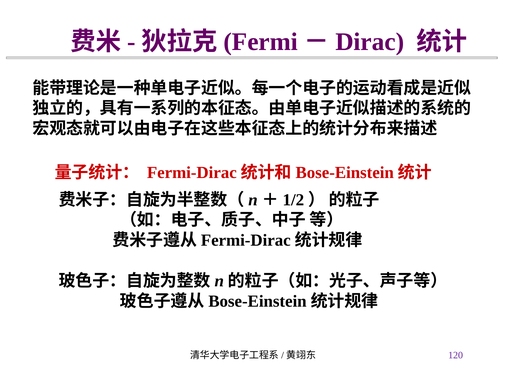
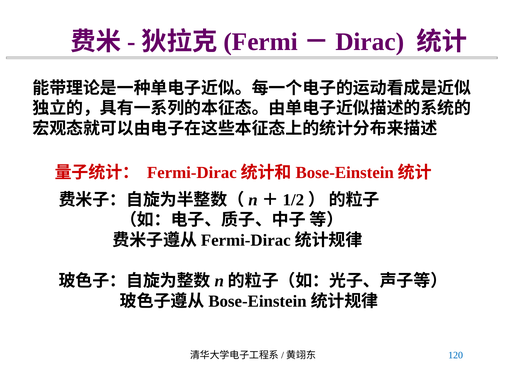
120 colour: purple -> blue (456, 355)
